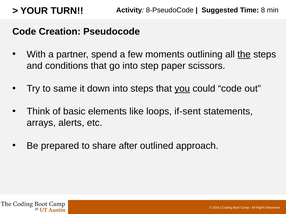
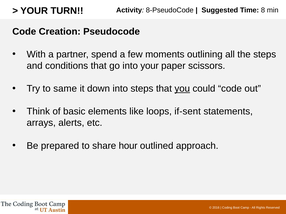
the underline: present -> none (244, 55)
into step: step -> your (150, 66)
after: after -> hour (128, 146)
